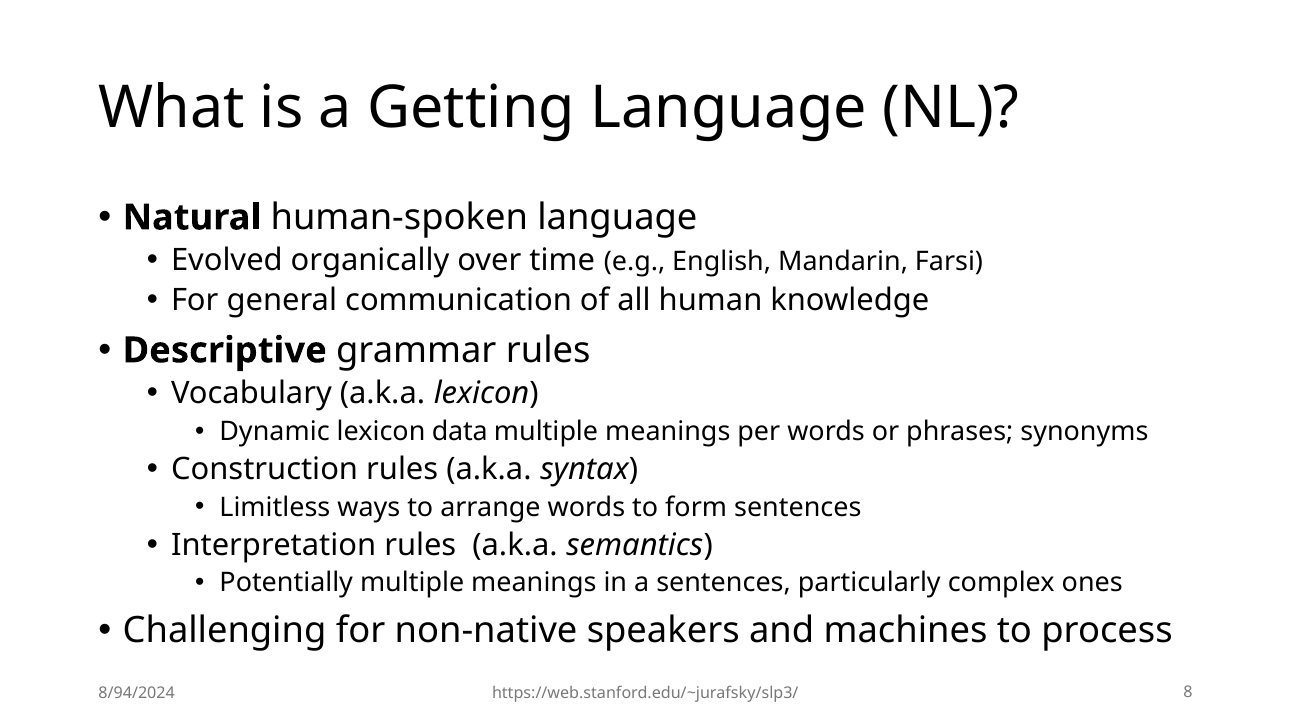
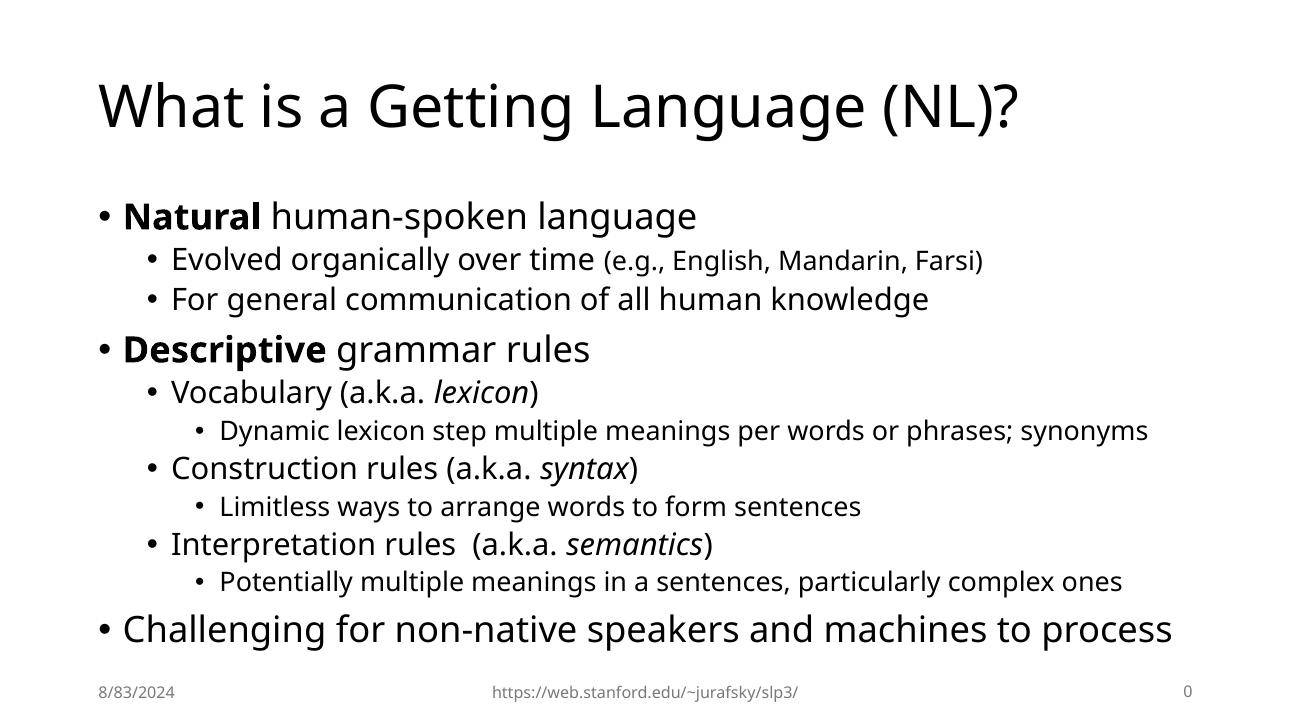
data: data -> step (460, 432)
8/94/2024: 8/94/2024 -> 8/83/2024 (137, 693)
8: 8 -> 0 (1188, 692)
